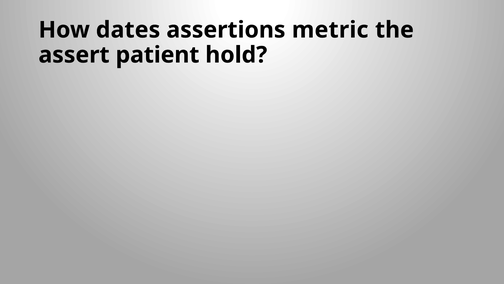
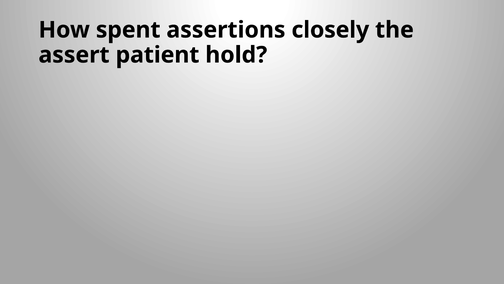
dates: dates -> spent (128, 30)
metric: metric -> closely (330, 30)
